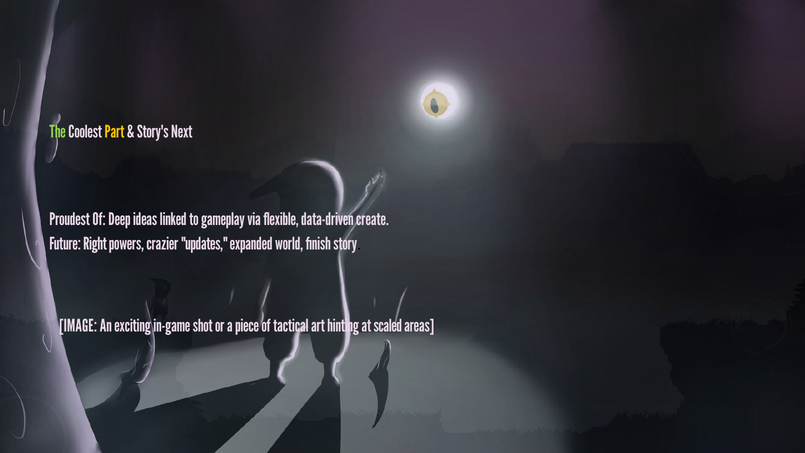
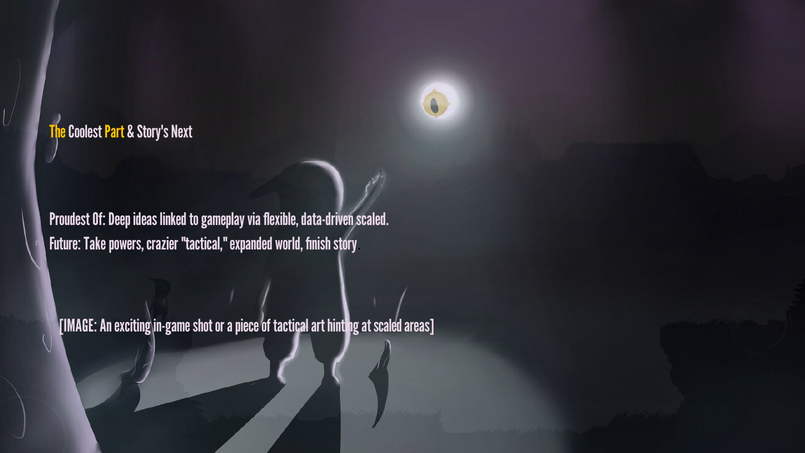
The colour: light green -> yellow (58, 132)
data-driven create: create -> scaled (372, 219)
Right: Right -> Take (95, 244)
crazier updates: updates -> tactical (204, 244)
